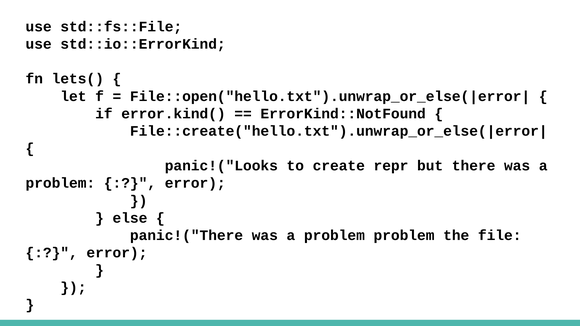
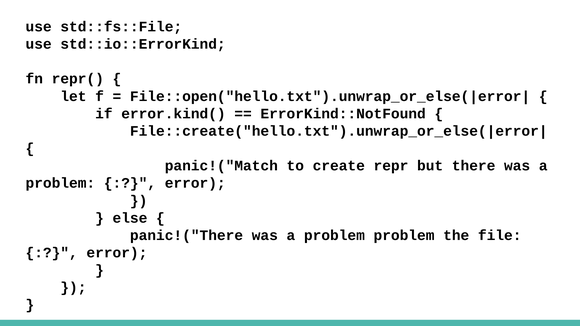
lets(: lets( -> repr( (78, 79)
panic!("Looks: panic!("Looks -> panic!("Match (221, 166)
